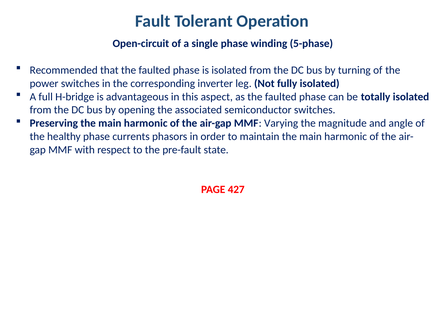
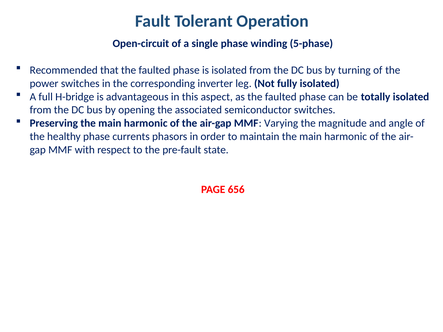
427: 427 -> 656 (236, 190)
